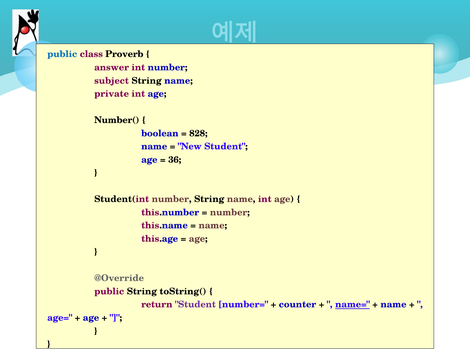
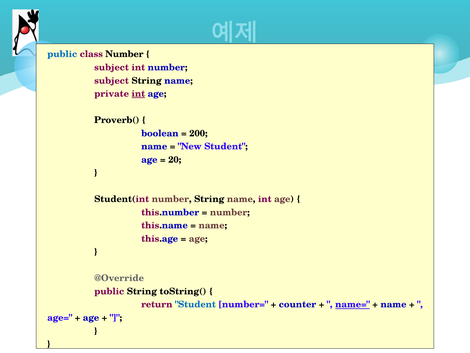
class Proverb: Proverb -> Number (124, 54)
answer: answer -> subject (112, 67)
int underline: none -> present (138, 94)
Number(: Number( -> Proverb( (117, 120)
828: 828 -> 200 (198, 133)
36: 36 -> 20 (175, 159)
Student colour: purple -> blue (195, 304)
